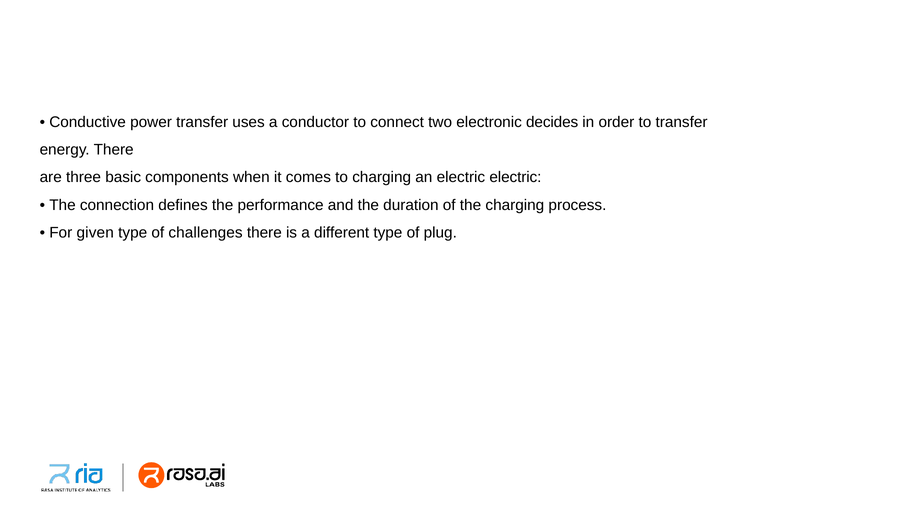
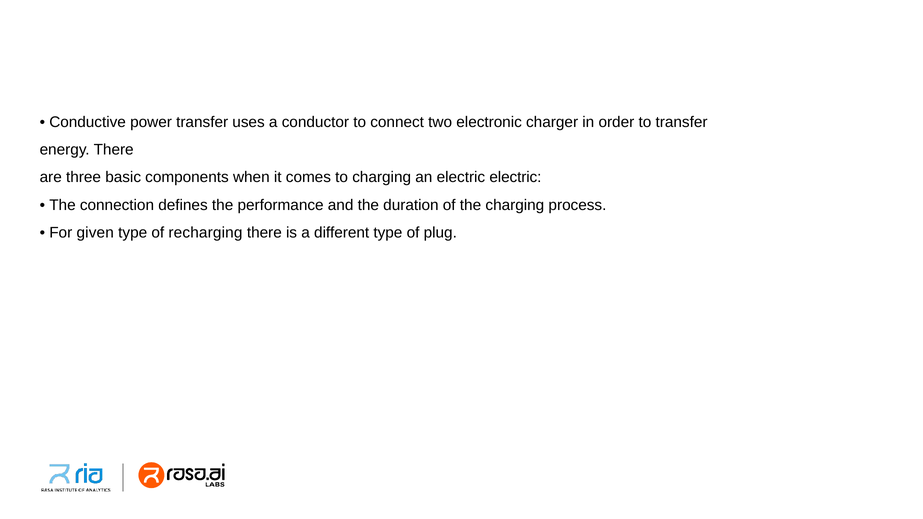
decides: decides -> charger (552, 122)
challenges: challenges -> recharging (205, 233)
